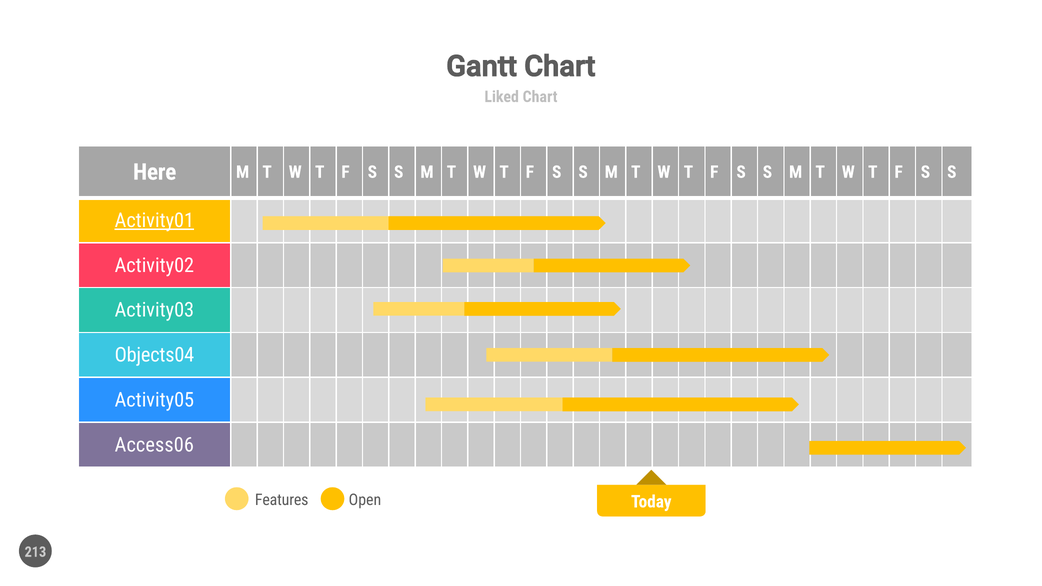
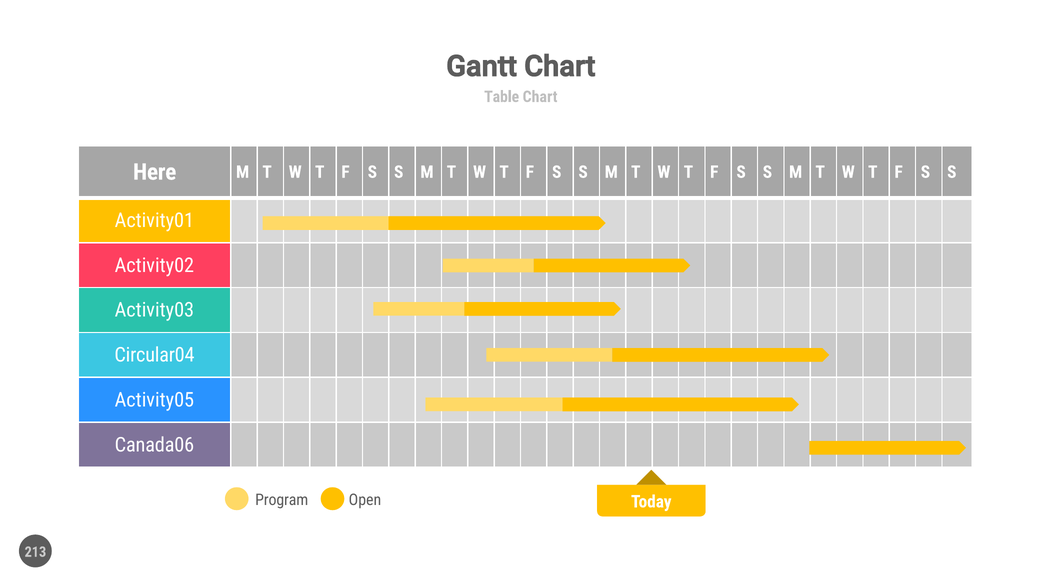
Liked: Liked -> Table (502, 97)
Activity01 underline: present -> none (154, 221)
Objects04: Objects04 -> Circular04 (154, 355)
Access06: Access06 -> Canada06 (154, 445)
Features: Features -> Program (282, 500)
